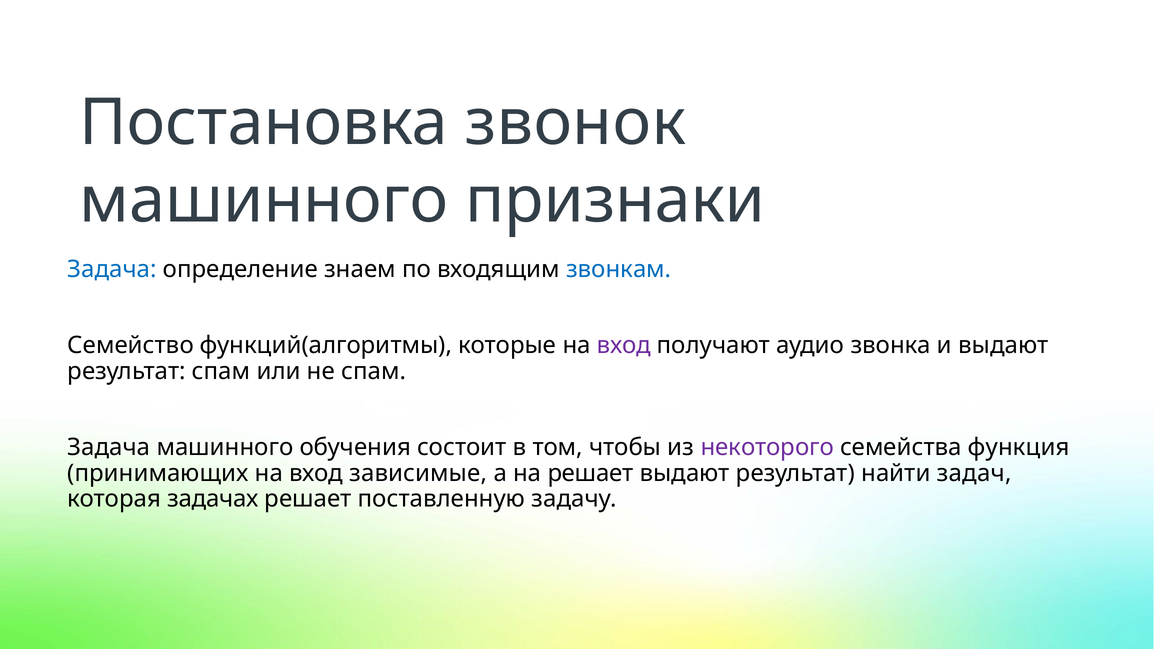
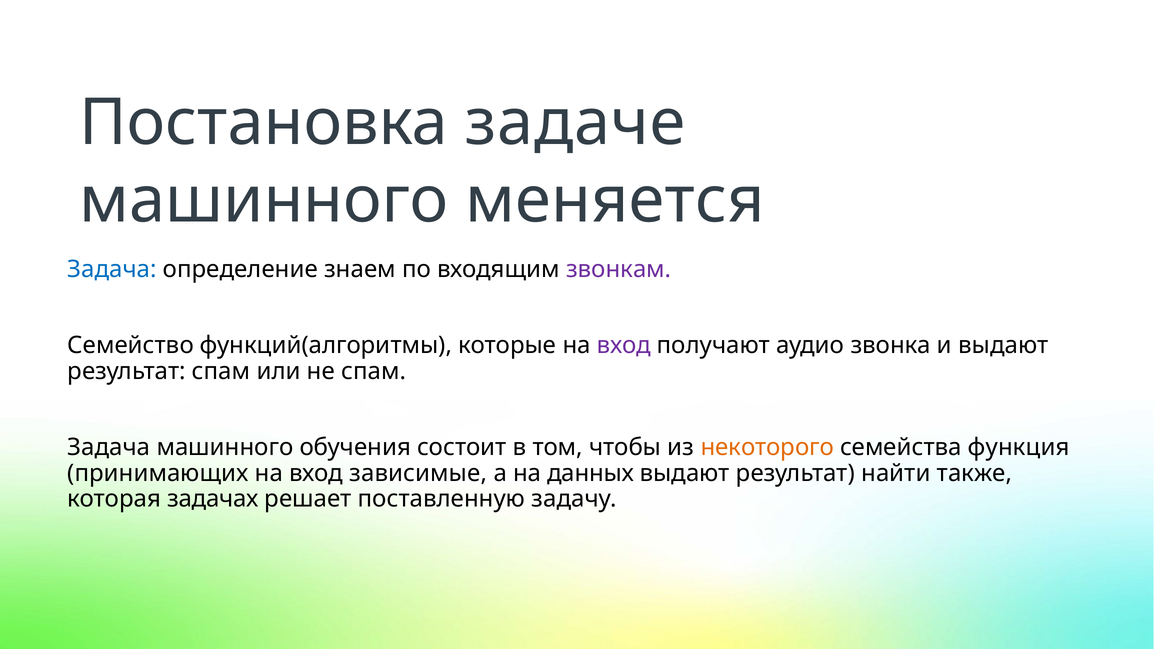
звонок: звонок -> задаче (575, 123)
признаки: признаки -> меняется (615, 201)
звонкам colour: blue -> purple (619, 269)
некоторого colour: purple -> orange (767, 447)
на решает: решает -> данных (591, 473)
задач: задач -> также (974, 473)
